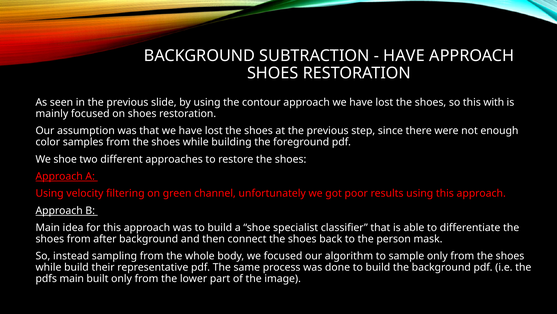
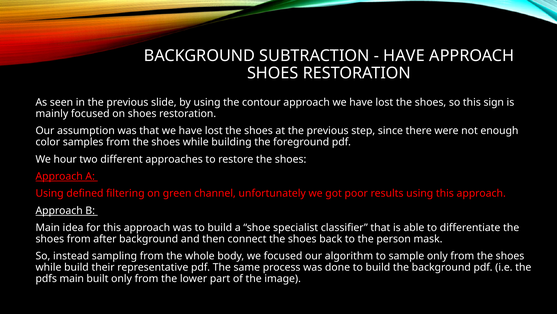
with: with -> sign (494, 102)
We shoe: shoe -> hour (65, 159)
velocity: velocity -> defined (85, 193)
